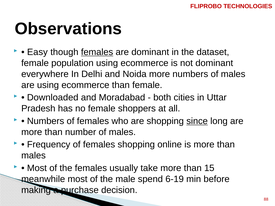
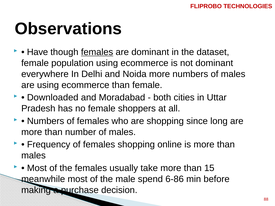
Easy: Easy -> Have (37, 52)
since underline: present -> none (197, 121)
6-19: 6-19 -> 6-86 (175, 179)
